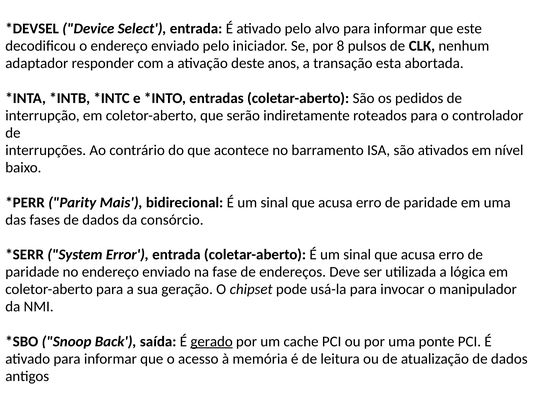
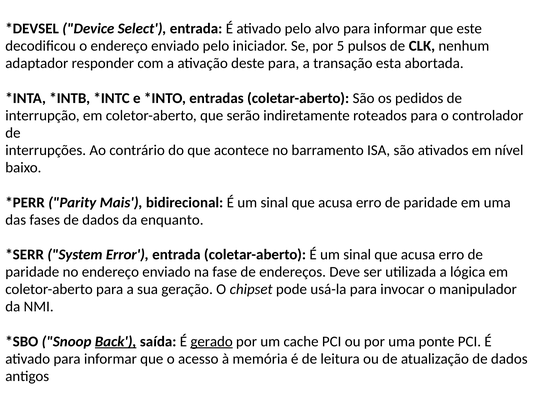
8: 8 -> 5 (340, 46)
deste anos: anos -> para (284, 63)
consórcio: consórcio -> enquanto (172, 220)
Back underline: none -> present (116, 342)
